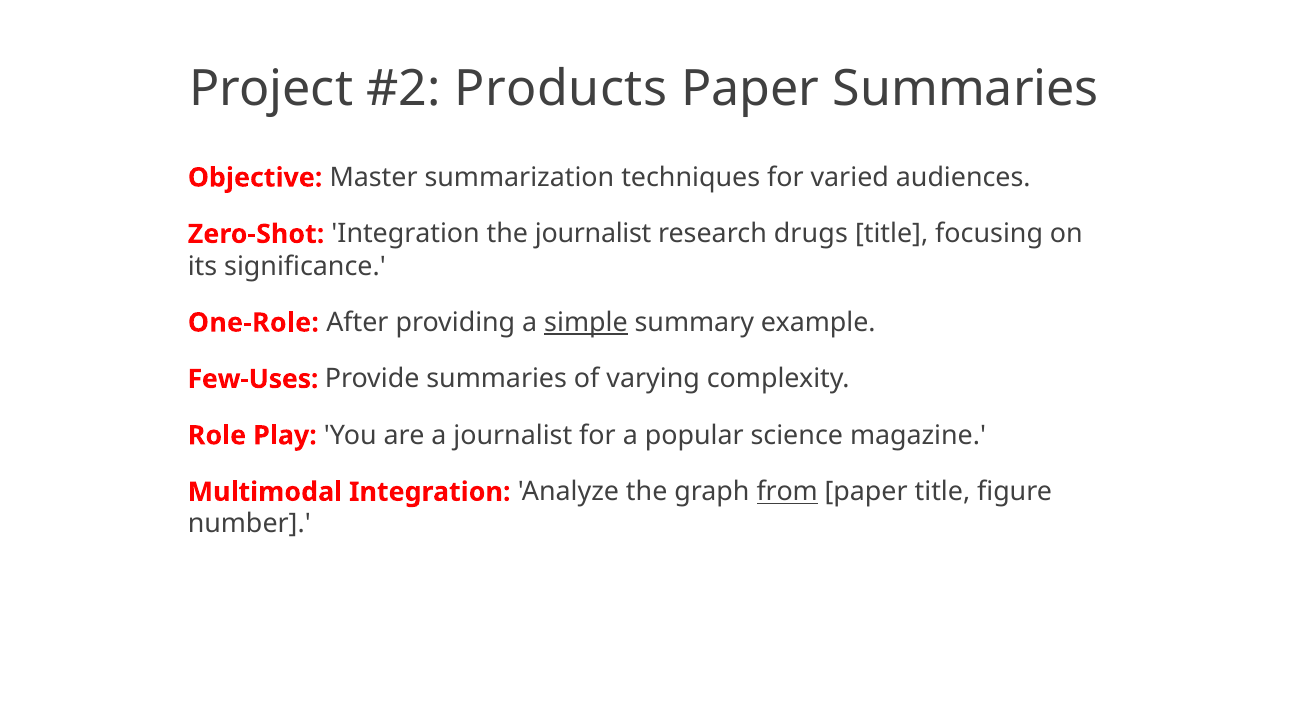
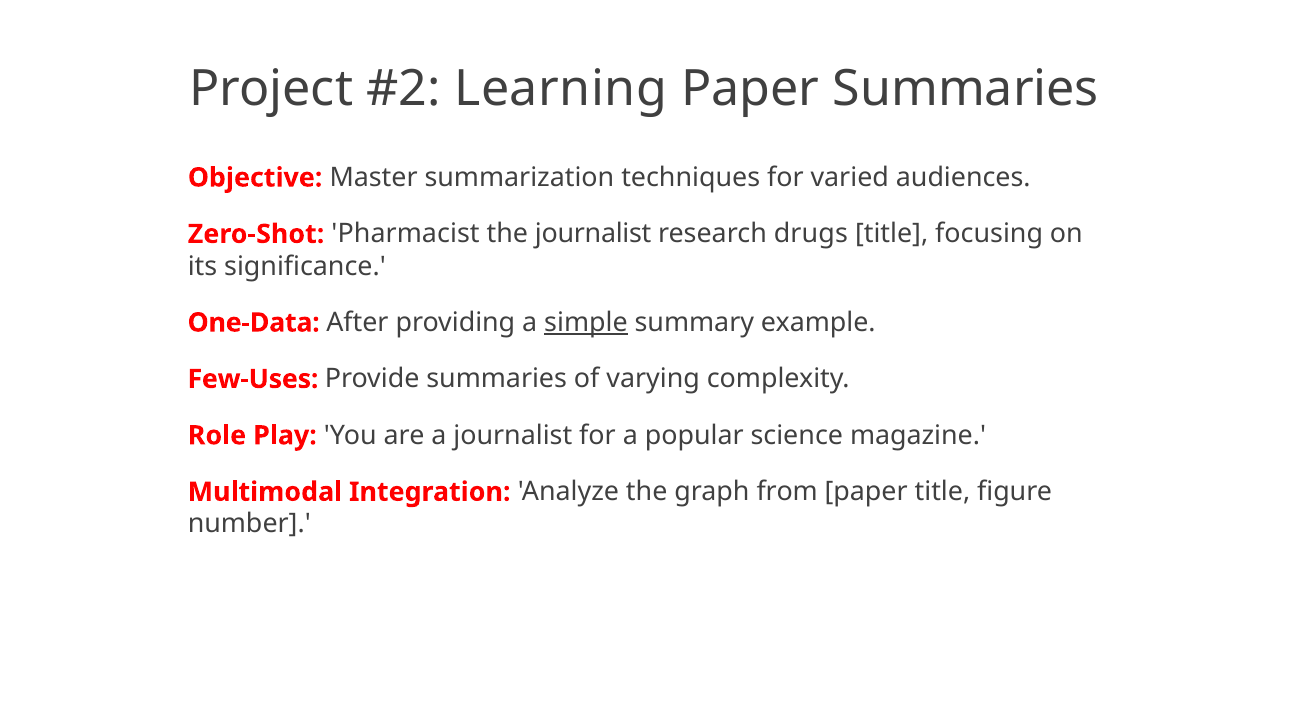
Products: Products -> Learning (561, 89)
Zero-Shot Integration: Integration -> Pharmacist (406, 234)
One-Role: One-Role -> One-Data (254, 323)
from underline: present -> none (787, 492)
